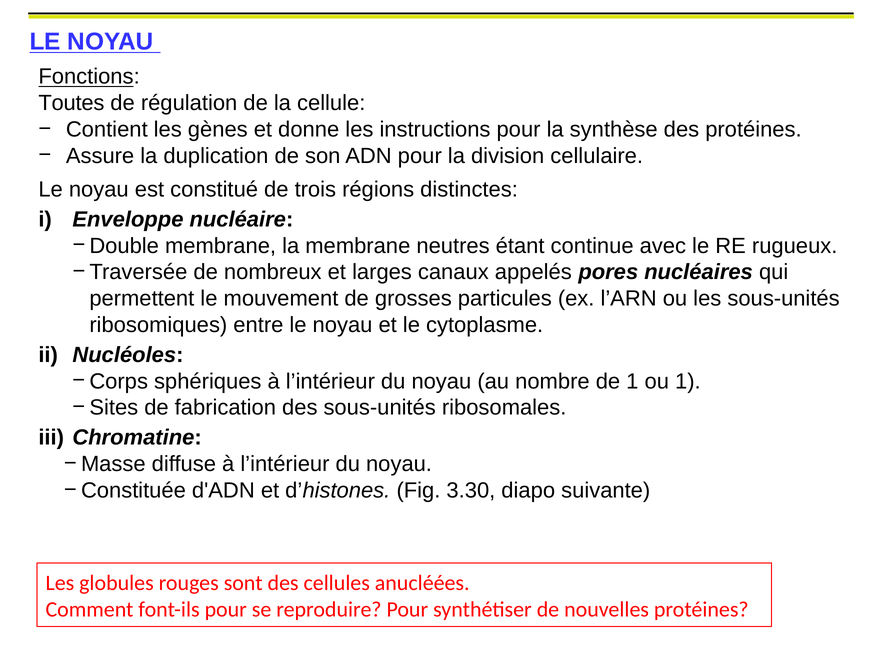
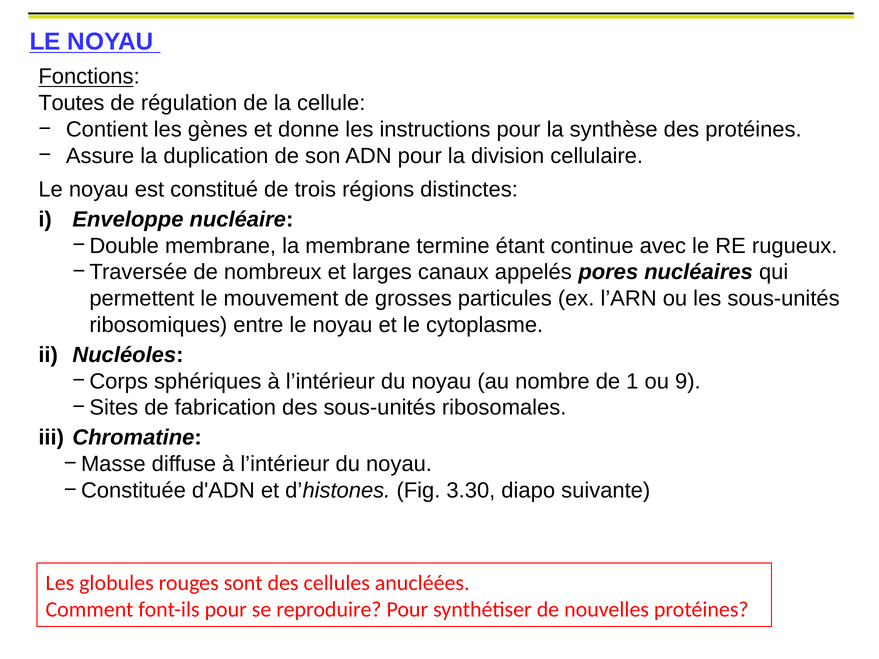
neutres: neutres -> termine (453, 246)
ou 1: 1 -> 9 (688, 381)
